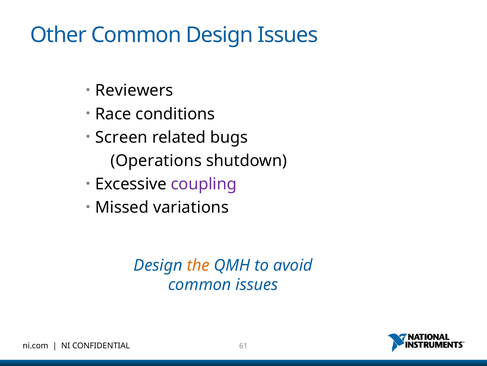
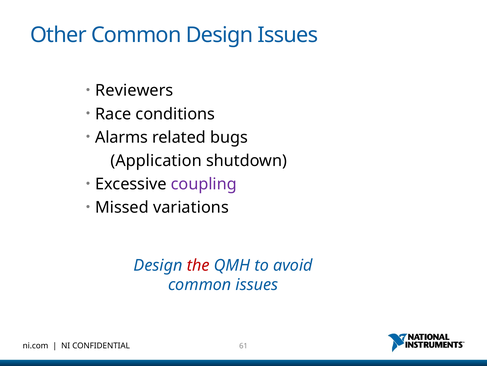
Screen: Screen -> Alarms (122, 137)
Operations: Operations -> Application (156, 160)
the colour: orange -> red (198, 265)
